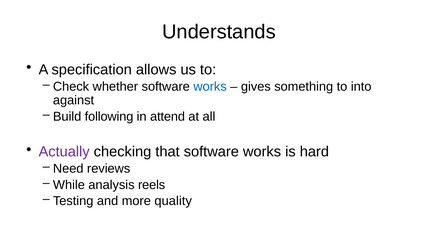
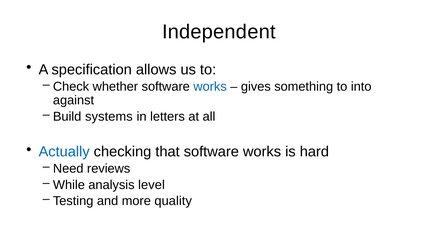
Understands: Understands -> Independent (219, 32)
following: following -> systems (109, 116)
attend: attend -> letters (167, 116)
Actually colour: purple -> blue (64, 151)
reels: reels -> level (151, 184)
